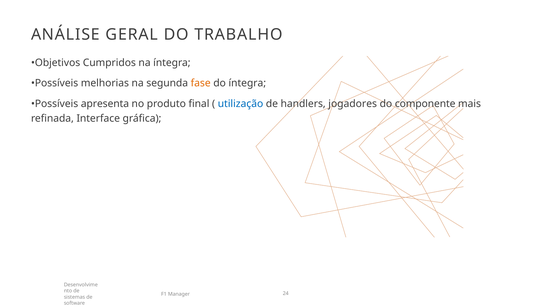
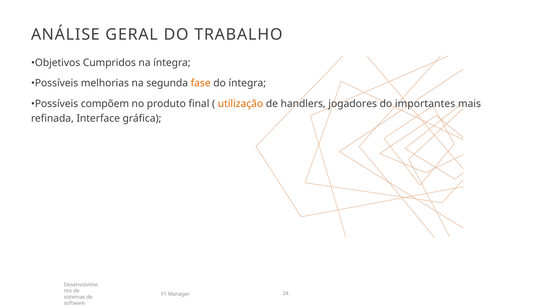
apresenta: apresenta -> compõem (105, 104)
utilização colour: blue -> orange (241, 104)
componente: componente -> importantes (425, 104)
